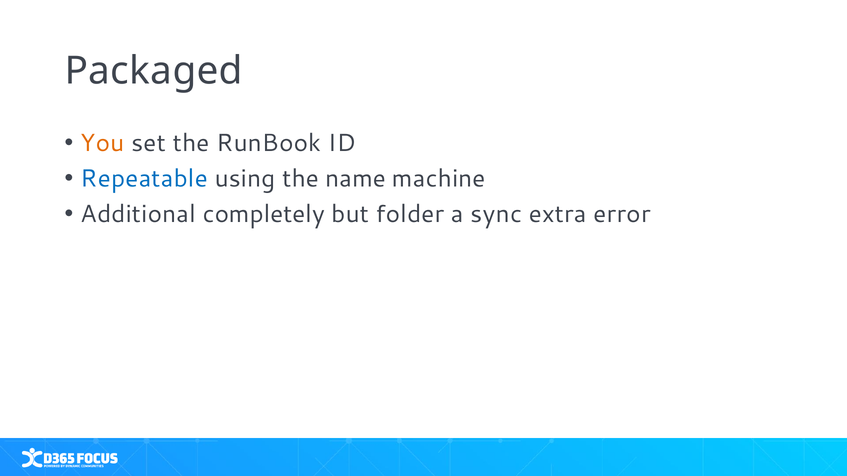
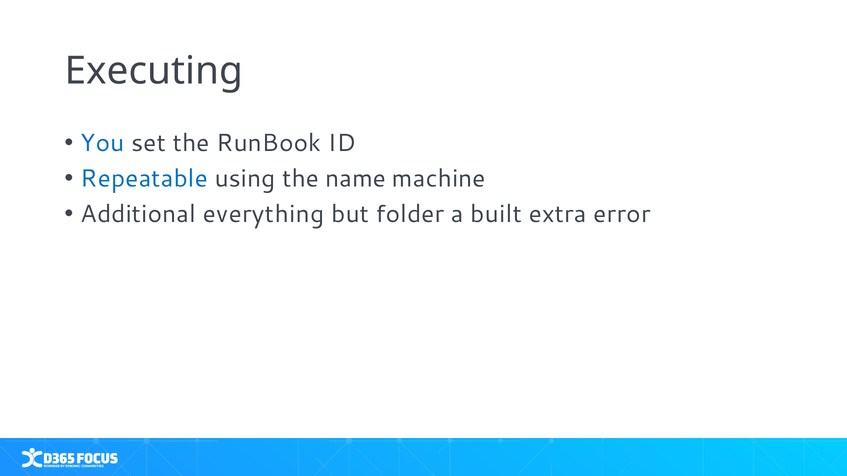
Packaged: Packaged -> Executing (154, 71)
You colour: orange -> blue (102, 143)
completely: completely -> everything (264, 214)
sync: sync -> built (496, 214)
